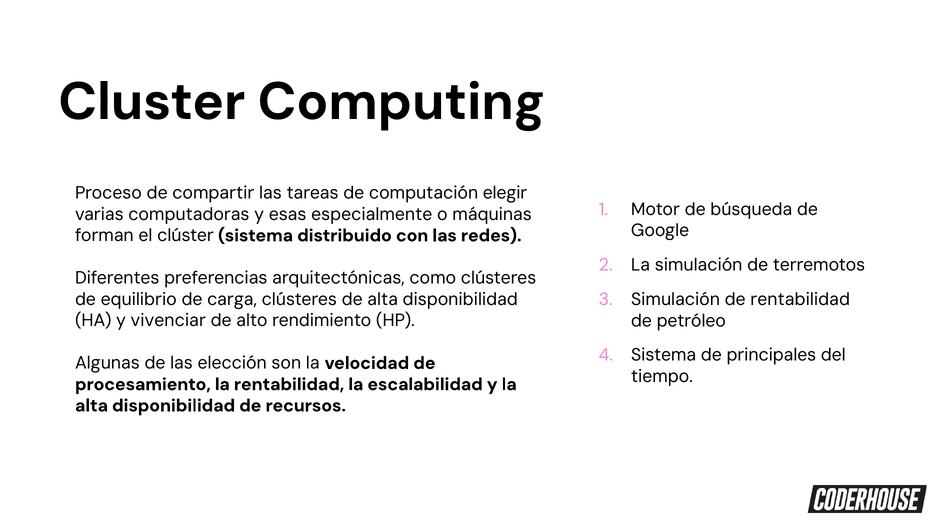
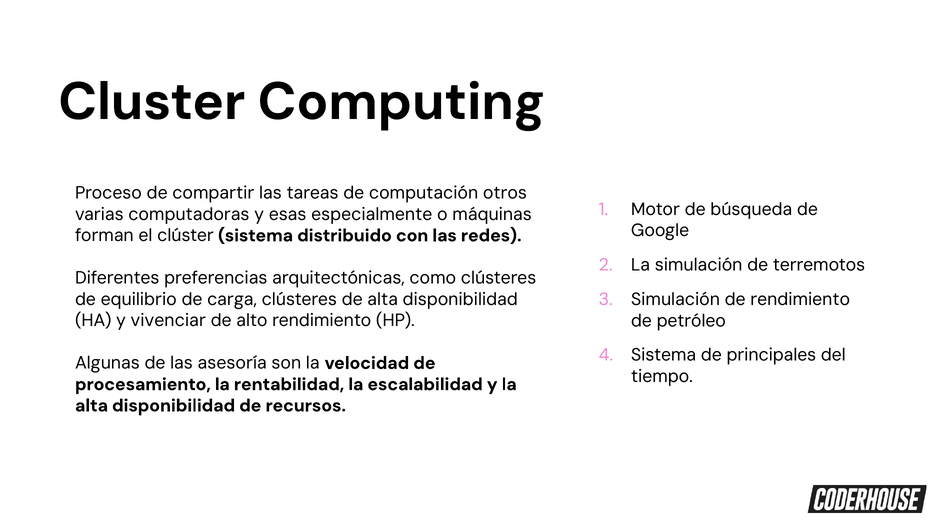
elegir: elegir -> otros (505, 193)
de rentabilidad: rentabilidad -> rendimiento (800, 299)
elección: elección -> asesoría (232, 363)
